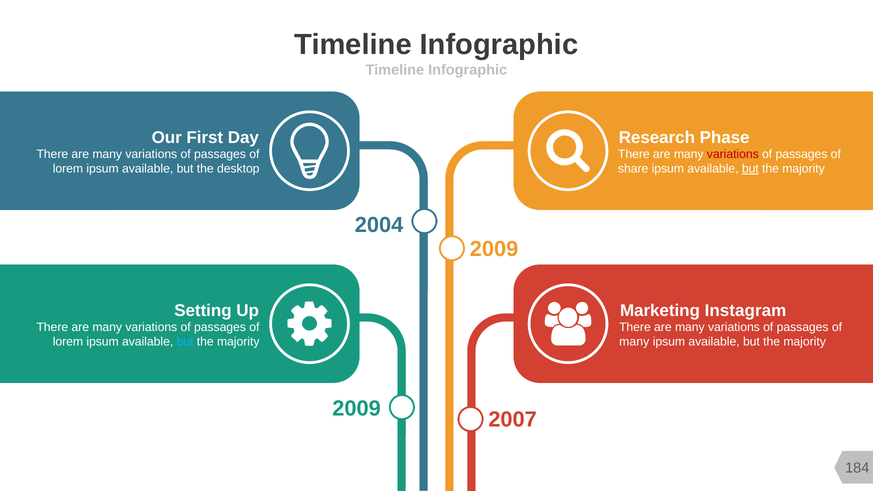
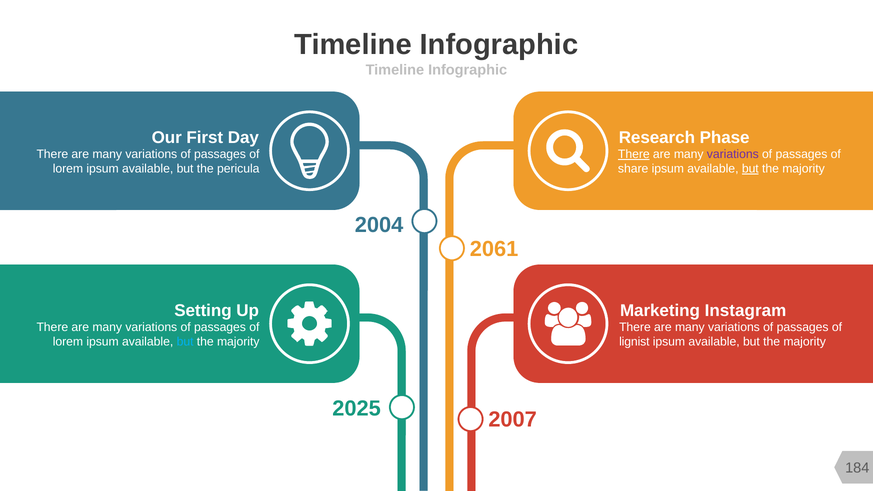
There underline: none -> present (634, 154)
variations colour: red -> purple (733, 154)
desktop: desktop -> pericula (238, 169)
2009: 2009 -> 2061 (494, 249)
many: many -> lignist (634, 342)
2009: 2009 -> 2025 (357, 409)
